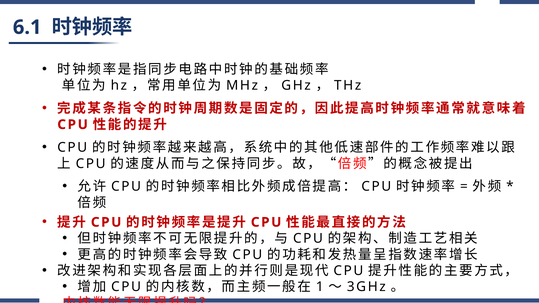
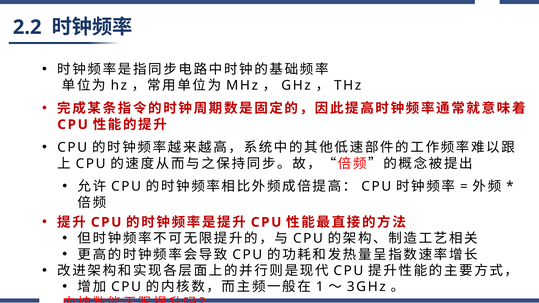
6.1: 6.1 -> 2.2 (27, 27)
